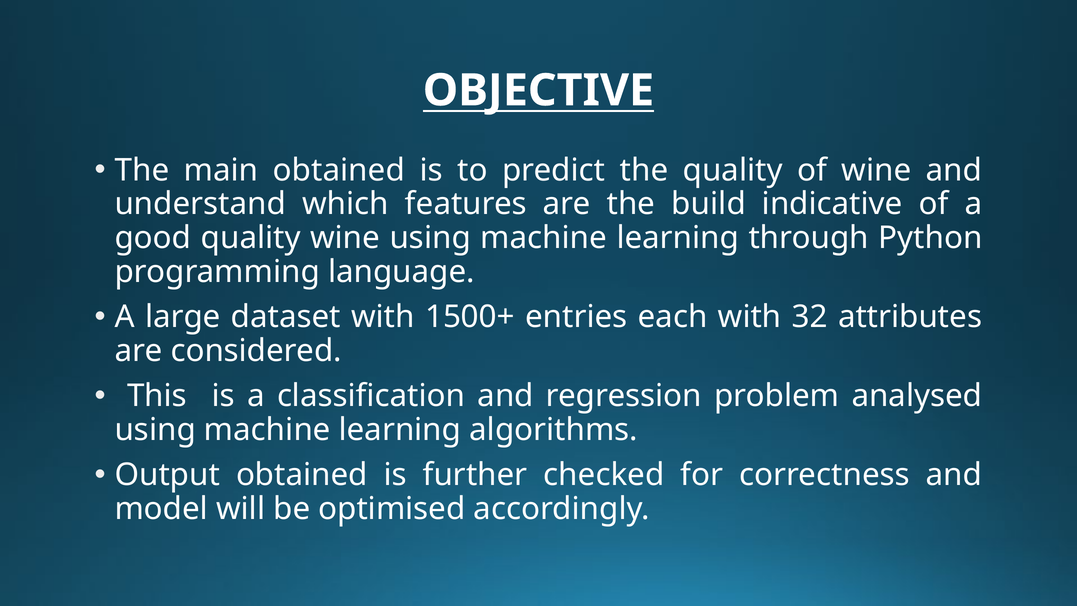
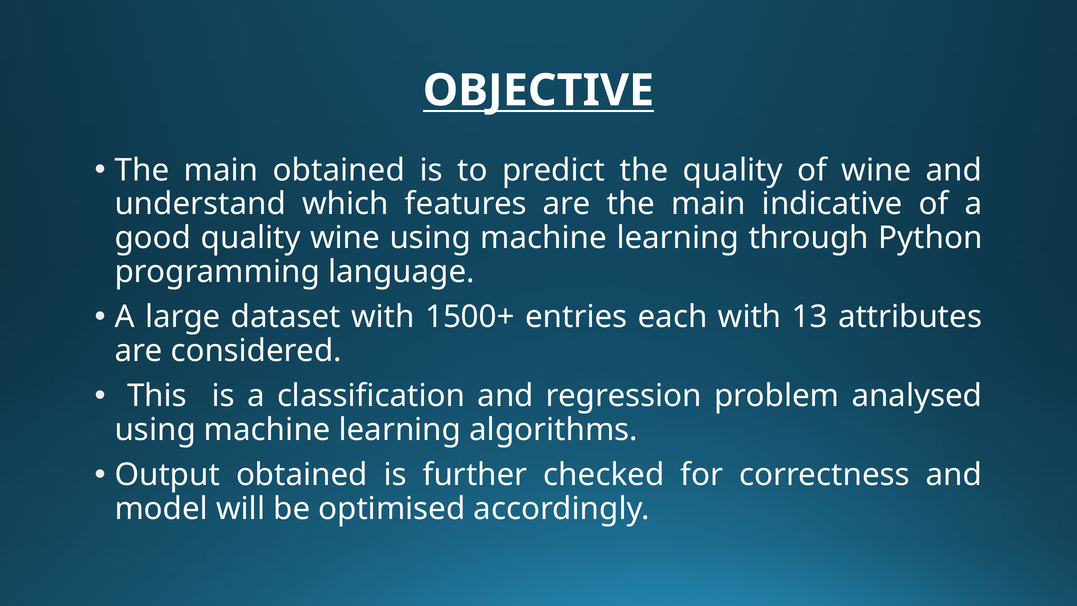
are the build: build -> main (709, 204)
32: 32 -> 13 (810, 317)
